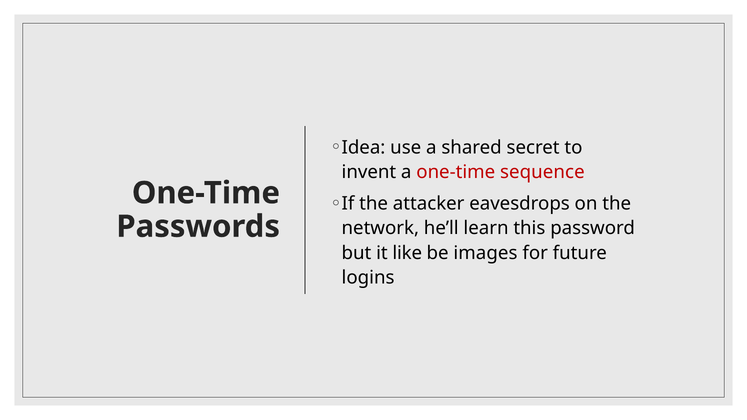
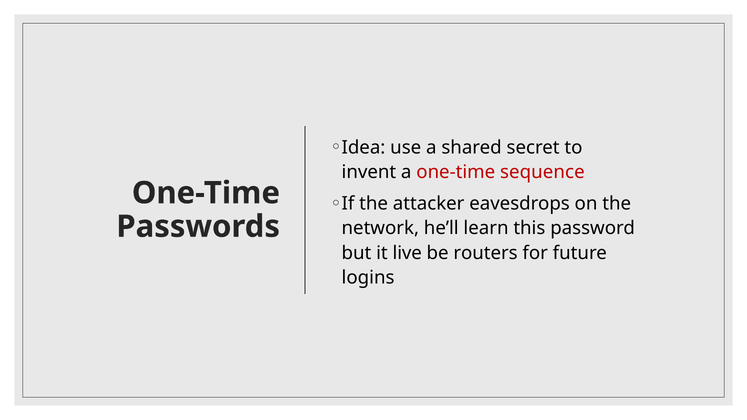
like: like -> live (407, 253)
images: images -> routers (486, 253)
